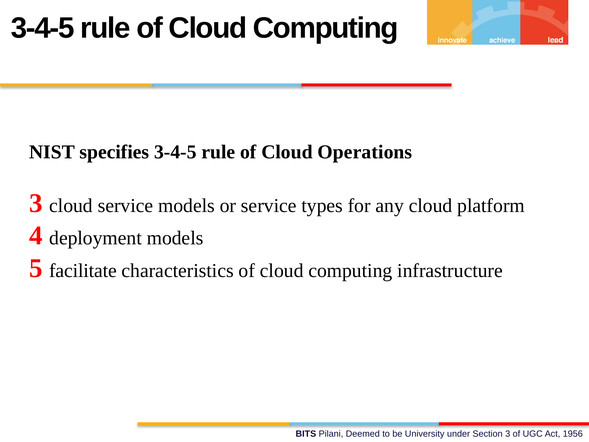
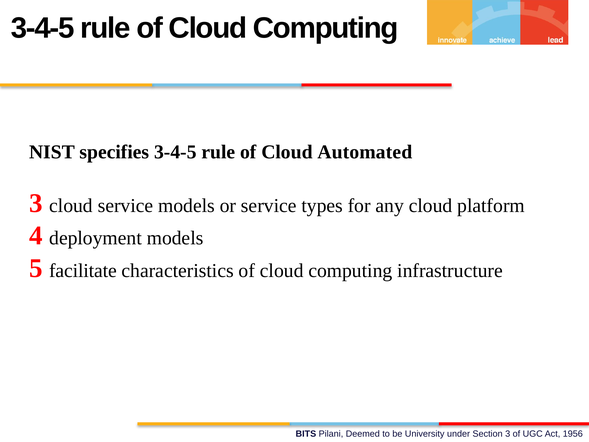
Operations: Operations -> Automated (365, 152)
